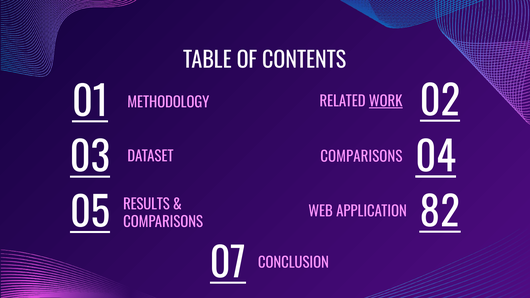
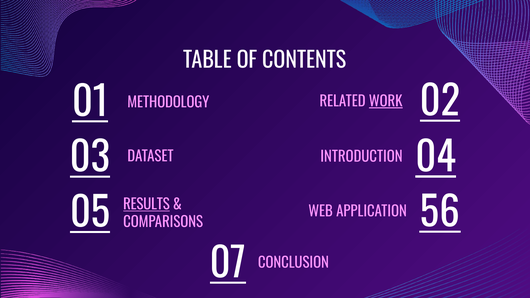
COMPARISONS: COMPARISONS -> INTRODUCTION (361, 157)
RESULTS underline: none -> present (146, 205)
82: 82 -> 56 (440, 213)
